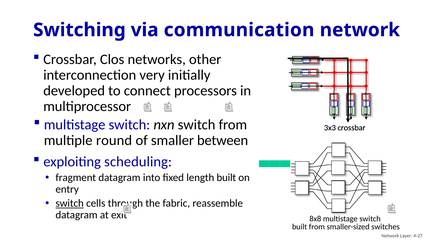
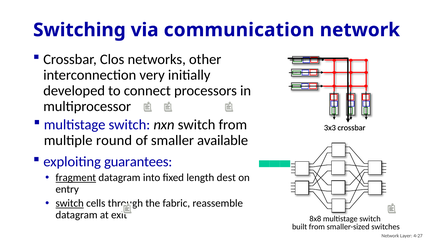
between: between -> available (223, 140)
scheduling: scheduling -> guarantees (138, 162)
fragment underline: none -> present (76, 178)
length built: built -> dest (226, 178)
